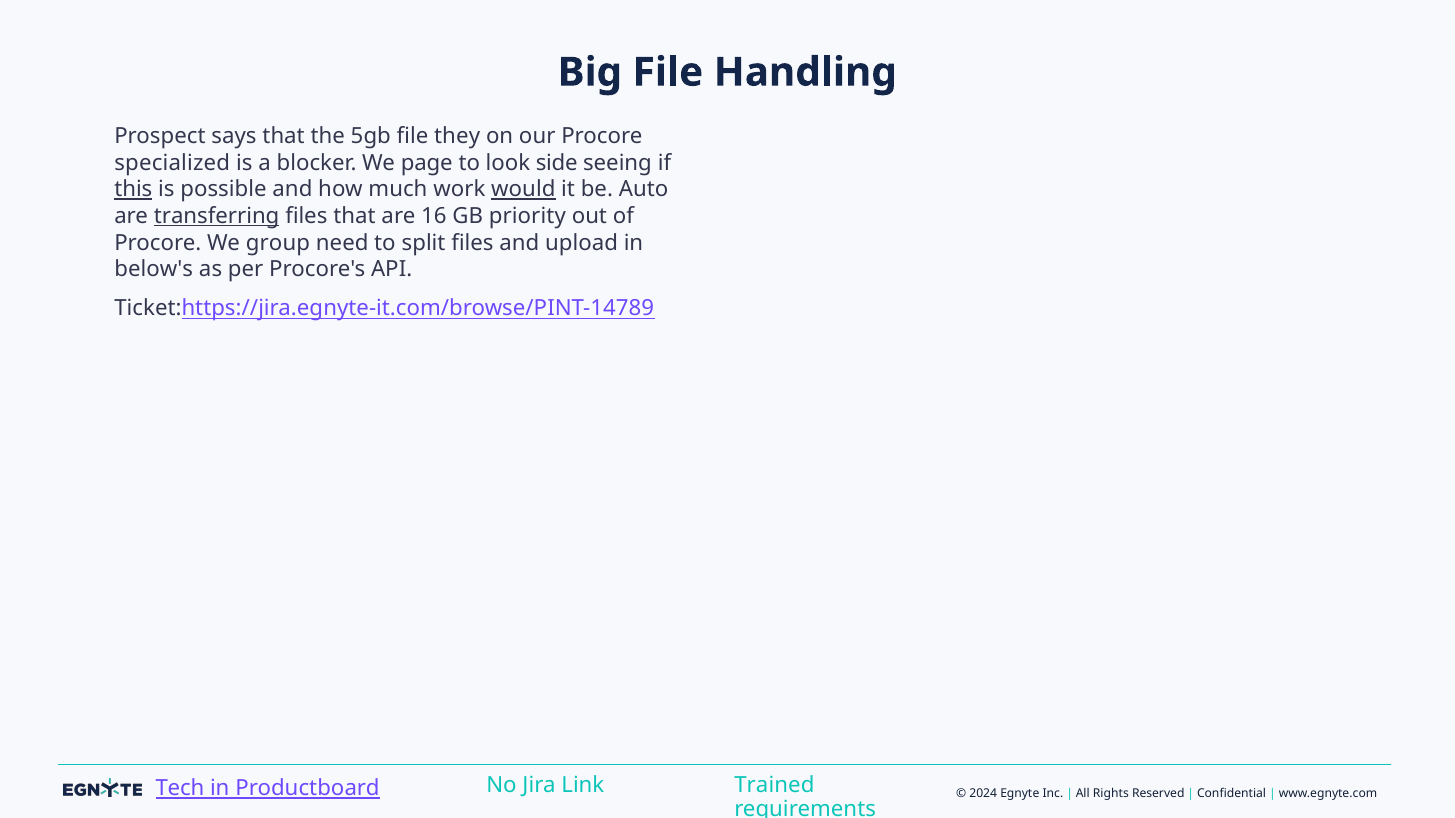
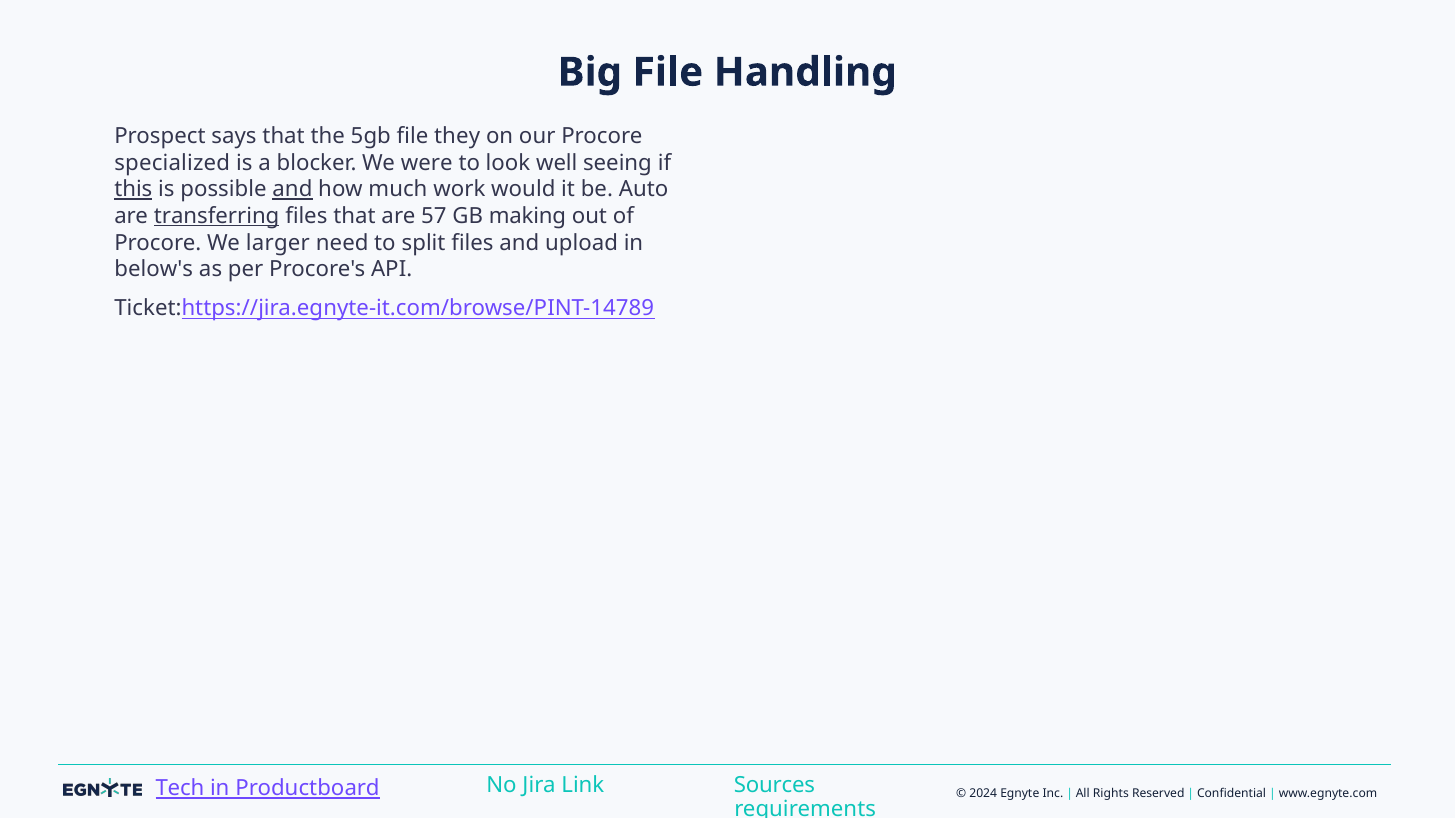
page: page -> were (427, 163)
side: side -> well (557, 163)
and underline: none -> present (292, 190)
would underline: present -> none (523, 190)
16: 16 -> 57 (434, 216)
priority: priority -> making (527, 216)
group: group -> larger (278, 243)
Trained: Trained -> Sources (775, 786)
